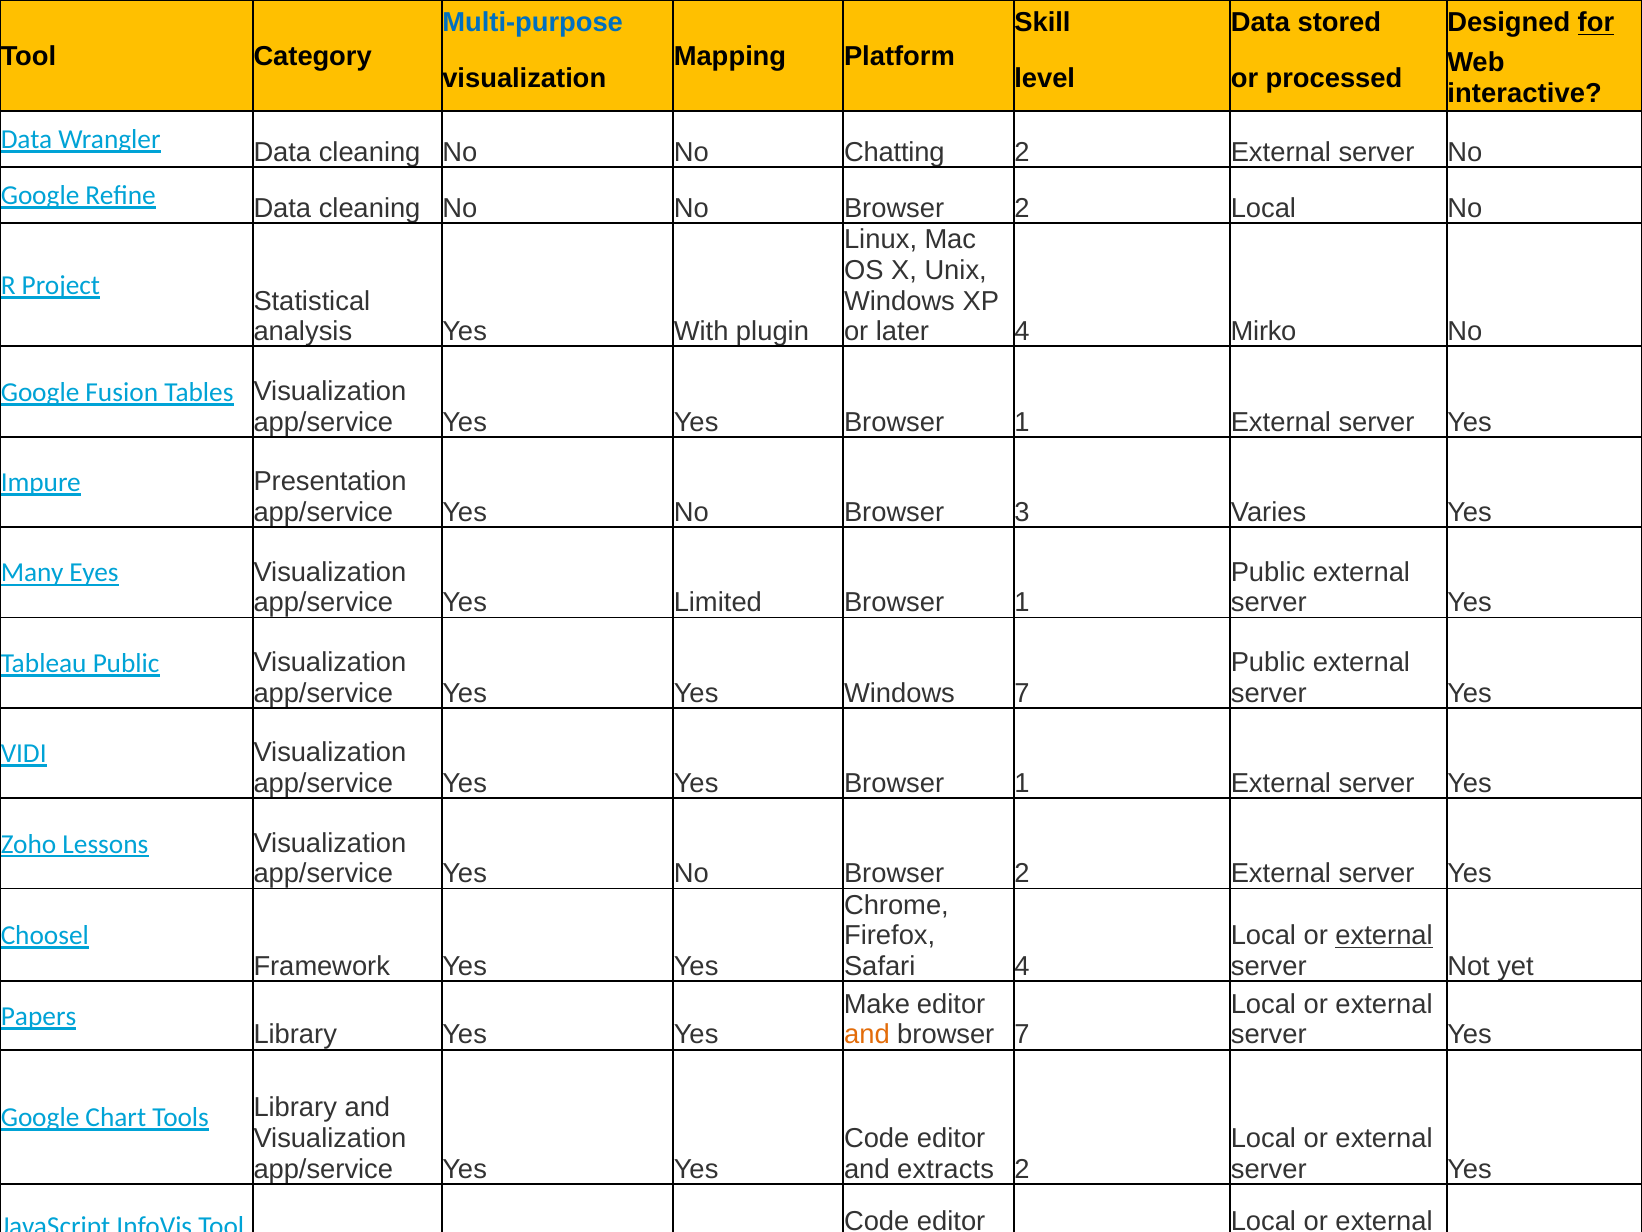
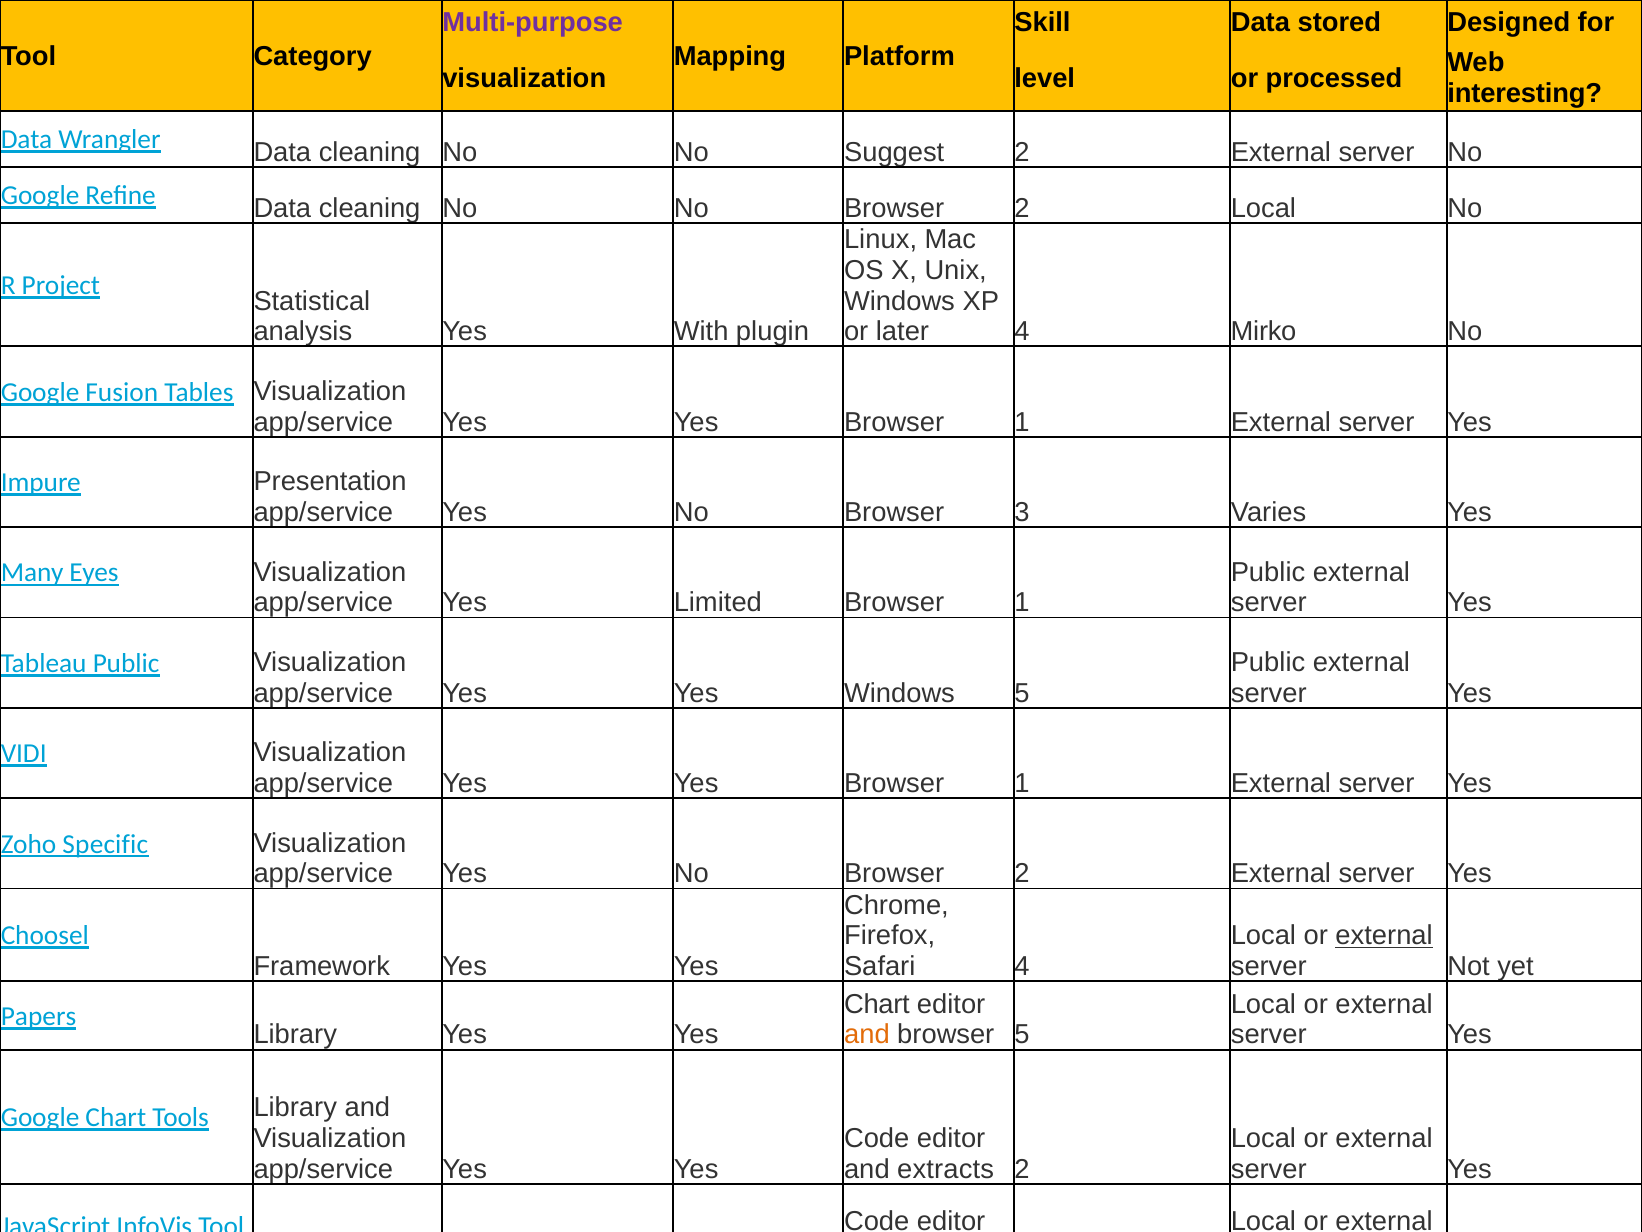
Multi-purpose colour: blue -> purple (533, 23)
for underline: present -> none (1596, 23)
interactive: interactive -> interesting (1525, 94)
Chatting: Chatting -> Suggest (894, 152)
Windows 7: 7 -> 5 (1022, 693)
Lessons: Lessons -> Specific (105, 844)
Make: Make -> Chart (877, 1004)
browser 7: 7 -> 5 (1022, 1035)
